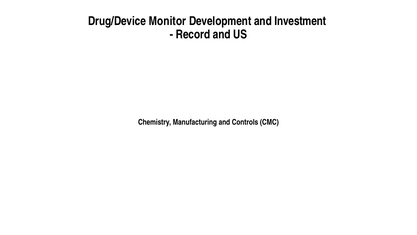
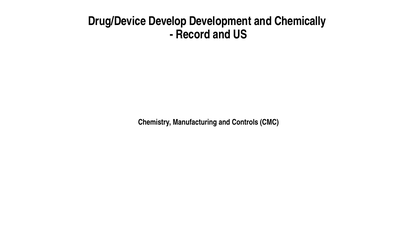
Monitor: Monitor -> Develop (168, 21)
Investment: Investment -> Chemically (300, 21)
